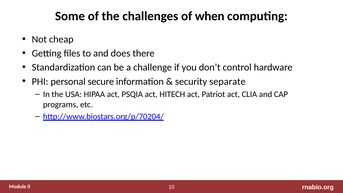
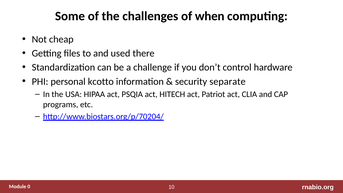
does: does -> used (121, 53)
secure: secure -> kcotto (101, 81)
